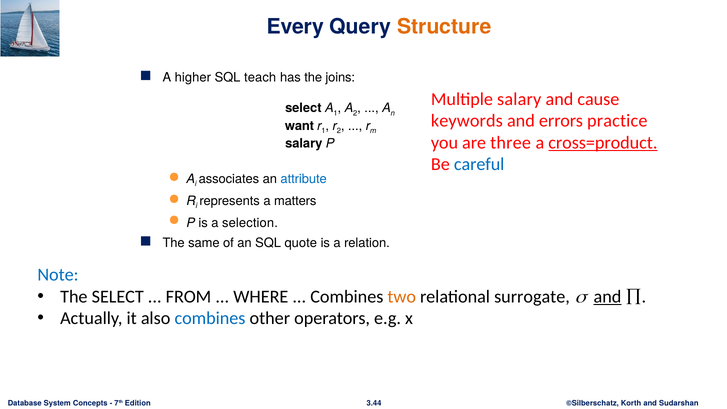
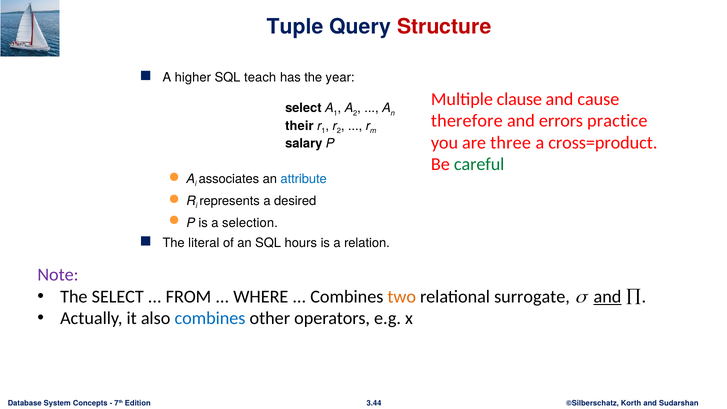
Every: Every -> Tuple (295, 27)
Structure colour: orange -> red (444, 27)
joins: joins -> year (340, 77)
Multiple salary: salary -> clause (519, 99)
keywords: keywords -> therefore (467, 121)
want: want -> their (299, 126)
cross=product underline: present -> none (603, 143)
careful colour: blue -> green (479, 164)
matters: matters -> desired (295, 201)
same: same -> literal (204, 243)
quote: quote -> hours (301, 243)
Note colour: blue -> purple (58, 275)
